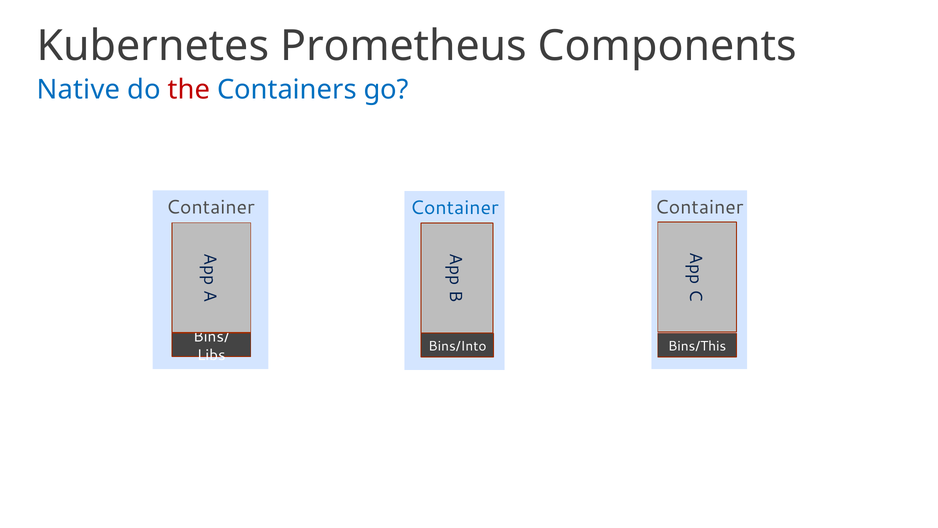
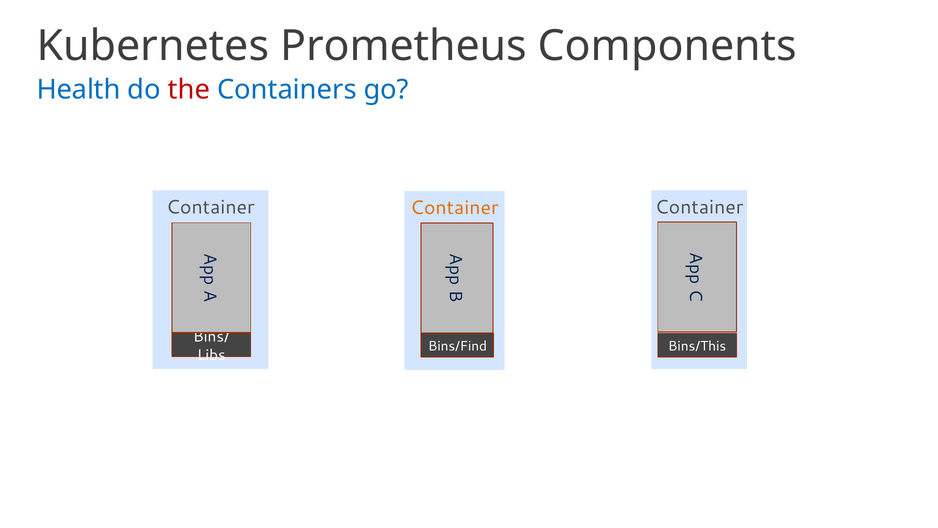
Native: Native -> Health (79, 89)
Container colour: blue -> orange (454, 208)
Bins/Into: Bins/Into -> Bins/Find (457, 346)
